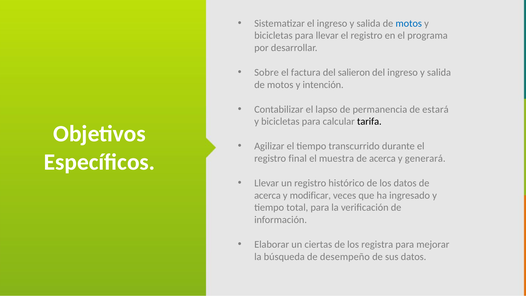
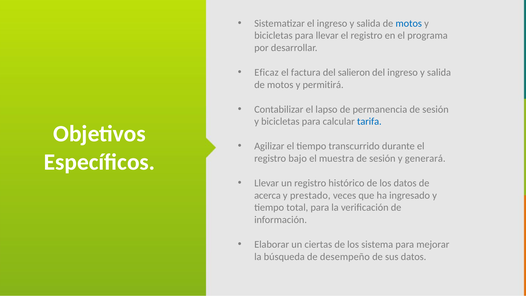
Sobre: Sobre -> Eficaz (267, 72)
intención: intención -> permitirá (323, 85)
permanencia de estará: estará -> sesión (435, 109)
tarifa colour: black -> blue (369, 122)
final: final -> bajo (298, 158)
acerca: acerca -> sesión (382, 158)
modificar: modificar -> prestado (310, 195)
registra: registra -> sistema (377, 244)
